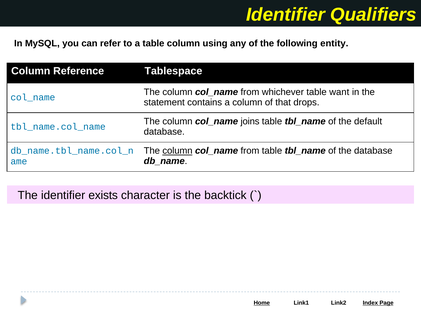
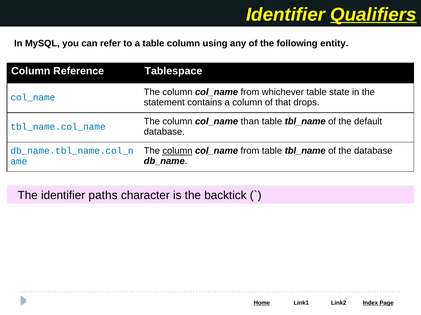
Qualifiers underline: none -> present (373, 15)
want: want -> state (339, 92)
joins: joins -> than (250, 122)
exists: exists -> paths (103, 196)
